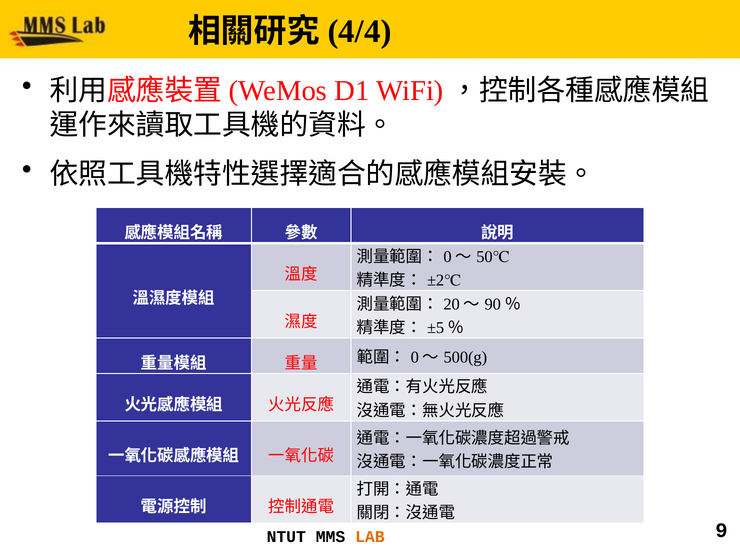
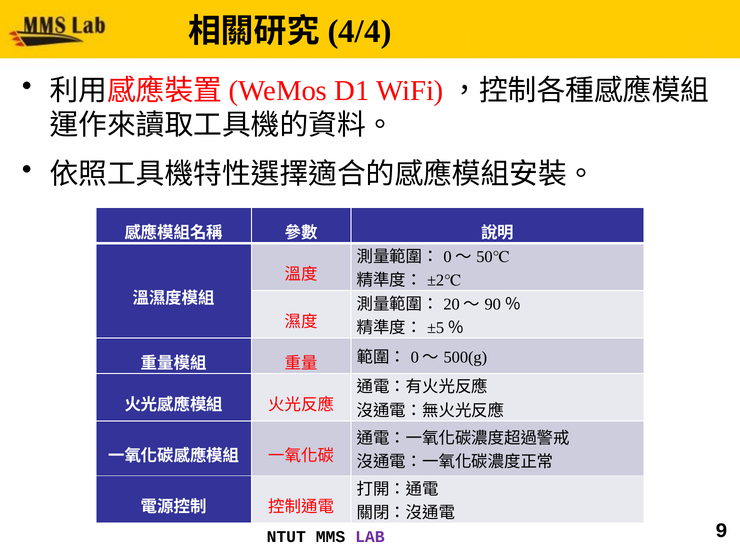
LAB colour: orange -> purple (370, 537)
